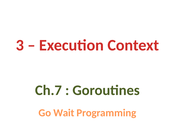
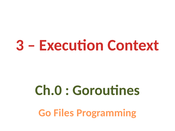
Ch.7: Ch.7 -> Ch.0 (49, 90)
Wait: Wait -> Files (64, 113)
